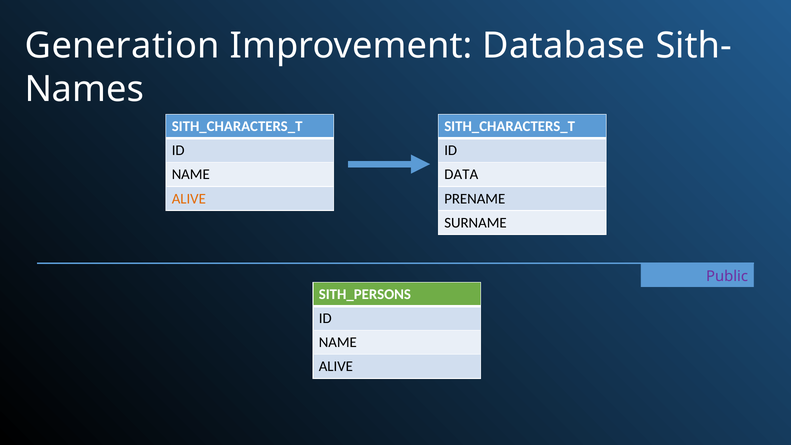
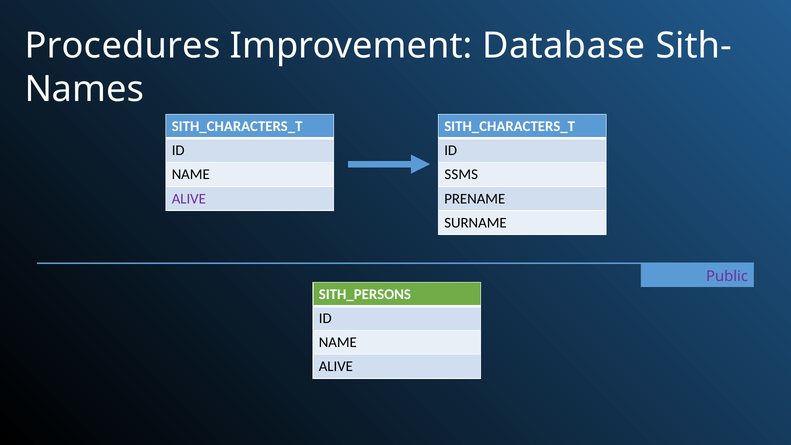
Generation: Generation -> Procedures (122, 46)
DATA: DATA -> SSMS (461, 175)
ALIVE colour: orange -> purple (189, 199)
